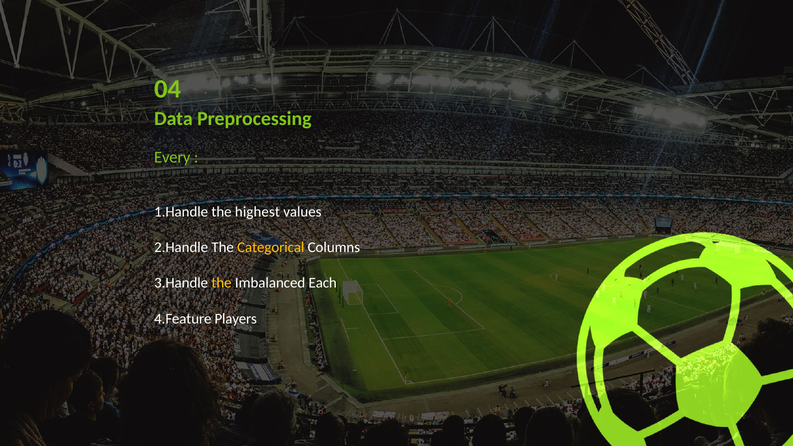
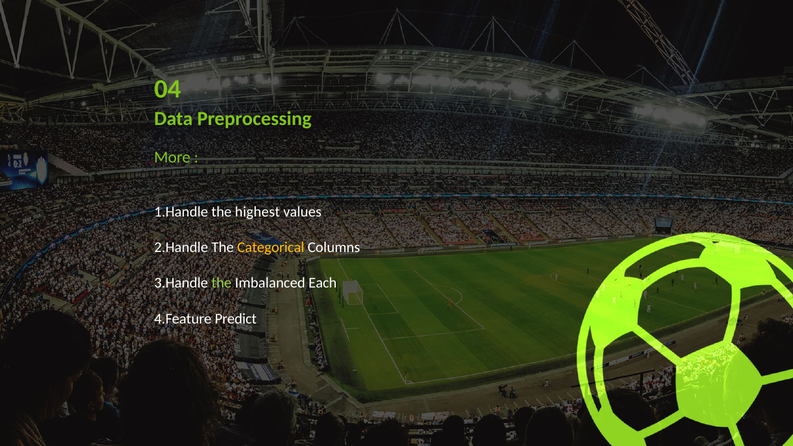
Every: Every -> More (172, 157)
the colour: yellow -> light green (221, 283)
Players: Players -> Predict (236, 319)
